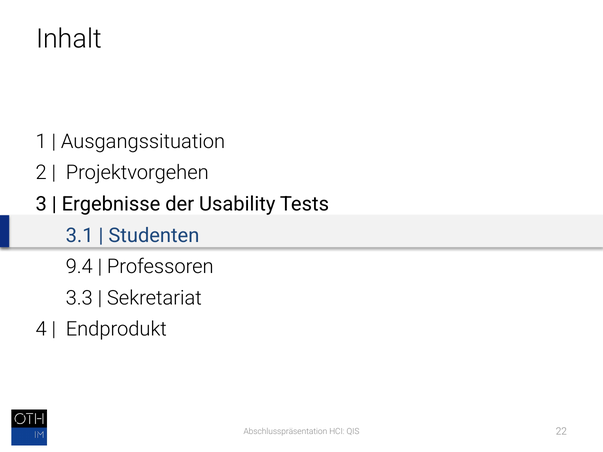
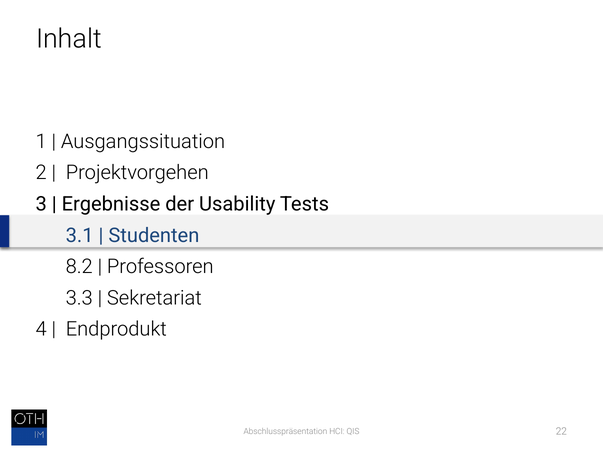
9.4: 9.4 -> 8.2 (79, 267)
